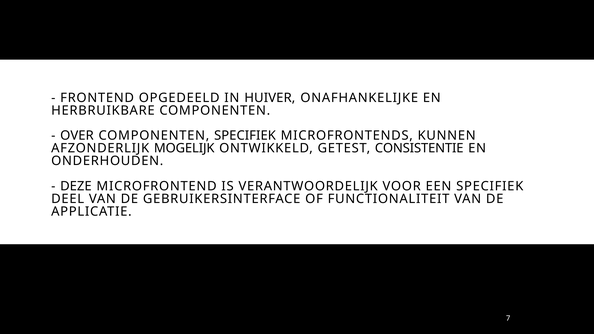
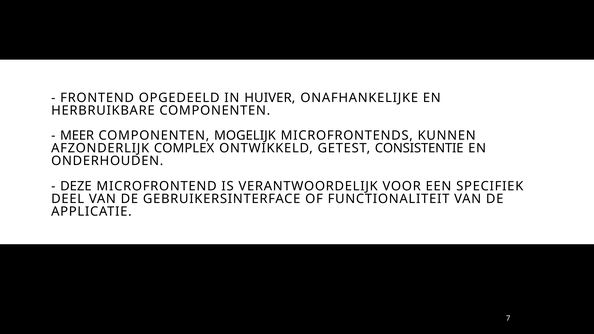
OVER: OVER -> MEER (77, 136)
COMPONENTEN SPECIFIEK: SPECIFIEK -> MOGELIJK (245, 136)
MOGELIJK: MOGELIJK -> COMPLEX (184, 148)
